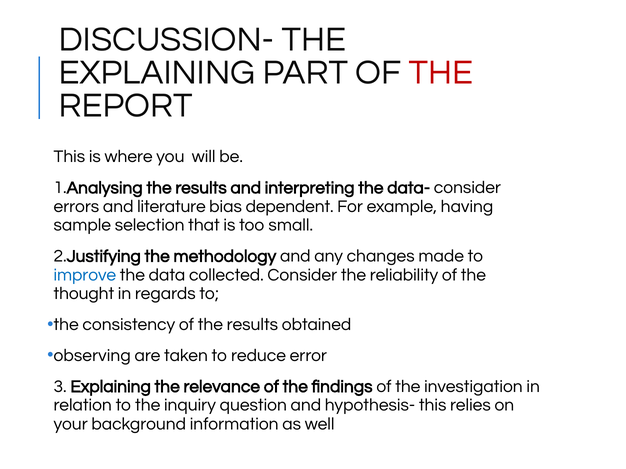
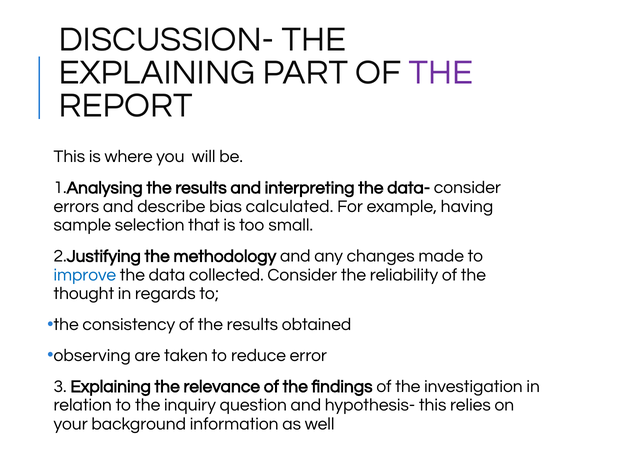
THE colour: red -> purple (441, 73)
literature: literature -> describe (171, 207)
dependent: dependent -> calculated (289, 207)
